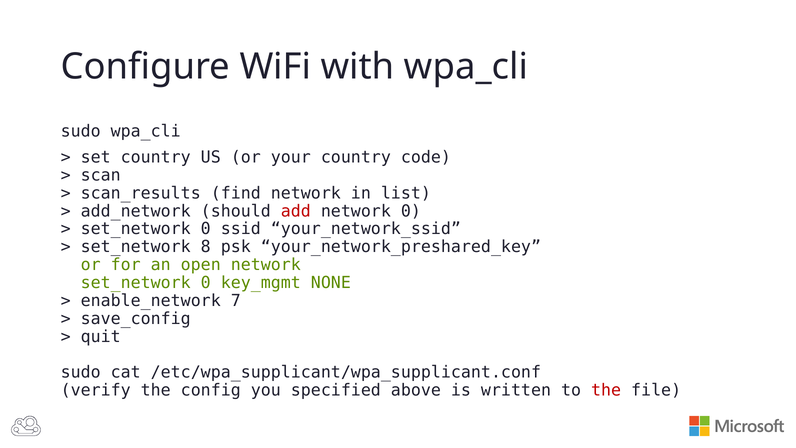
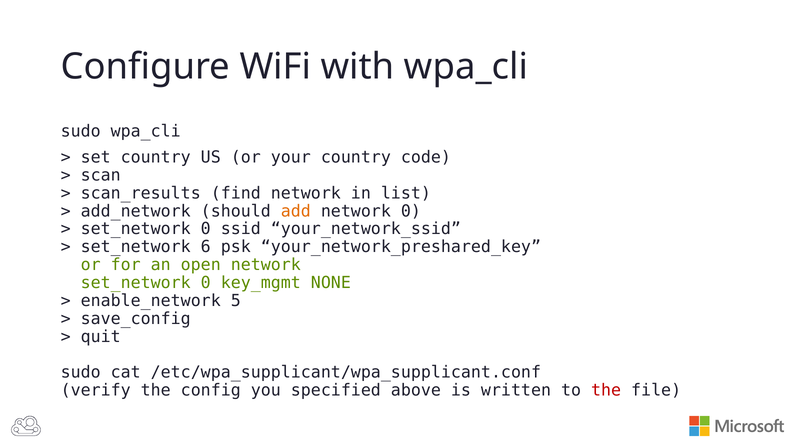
add colour: red -> orange (296, 211)
8: 8 -> 6 (206, 247)
7: 7 -> 5 (236, 301)
